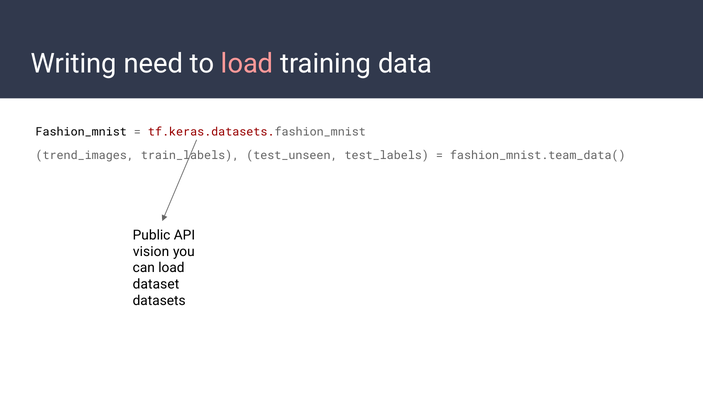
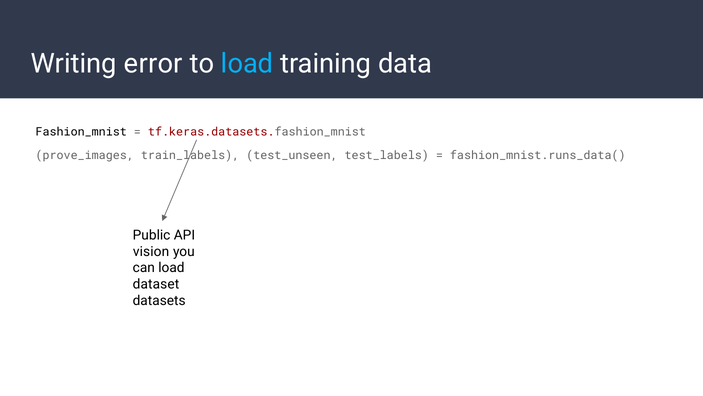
need: need -> error (153, 64)
load colour: pink -> light blue (247, 64)
trend_images: trend_images -> prove_images (85, 155)
fashion_mnist.team_data(: fashion_mnist.team_data( -> fashion_mnist.runs_data( (538, 155)
